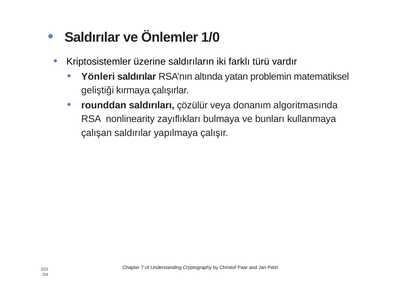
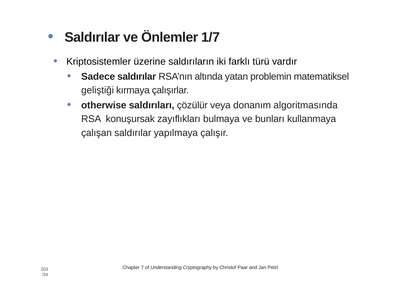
1/0: 1/0 -> 1/7 (211, 38)
Yönleri: Yönleri -> Sadece (98, 77)
rounddan: rounddan -> otherwise (104, 105)
nonlinearity: nonlinearity -> konuşursak (130, 119)
